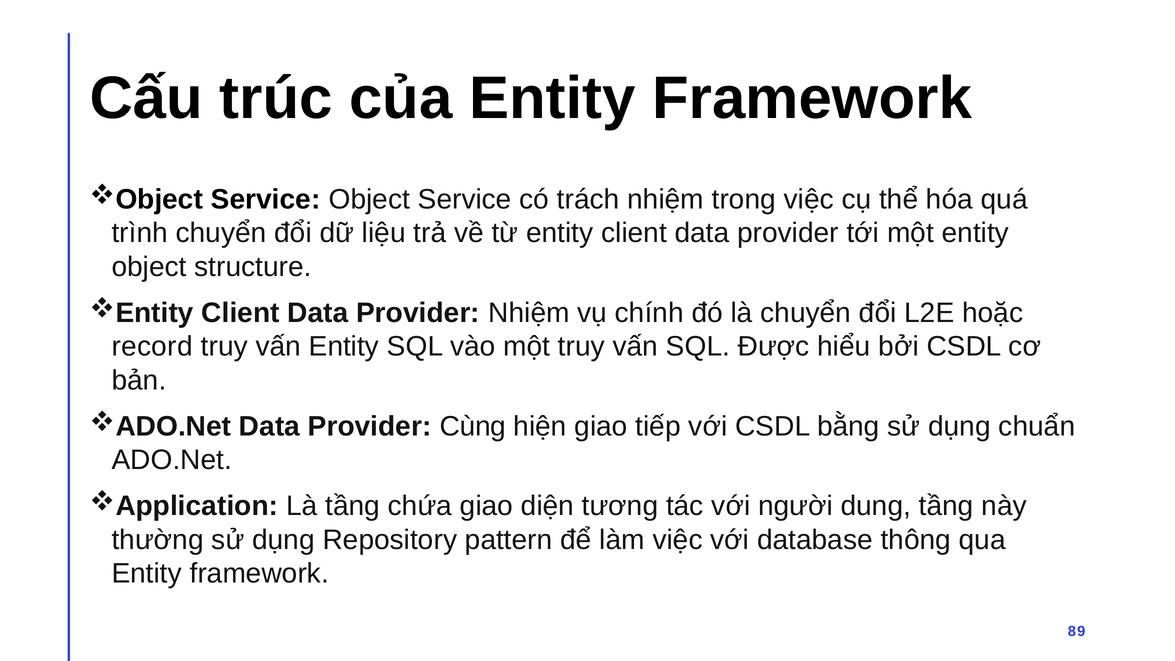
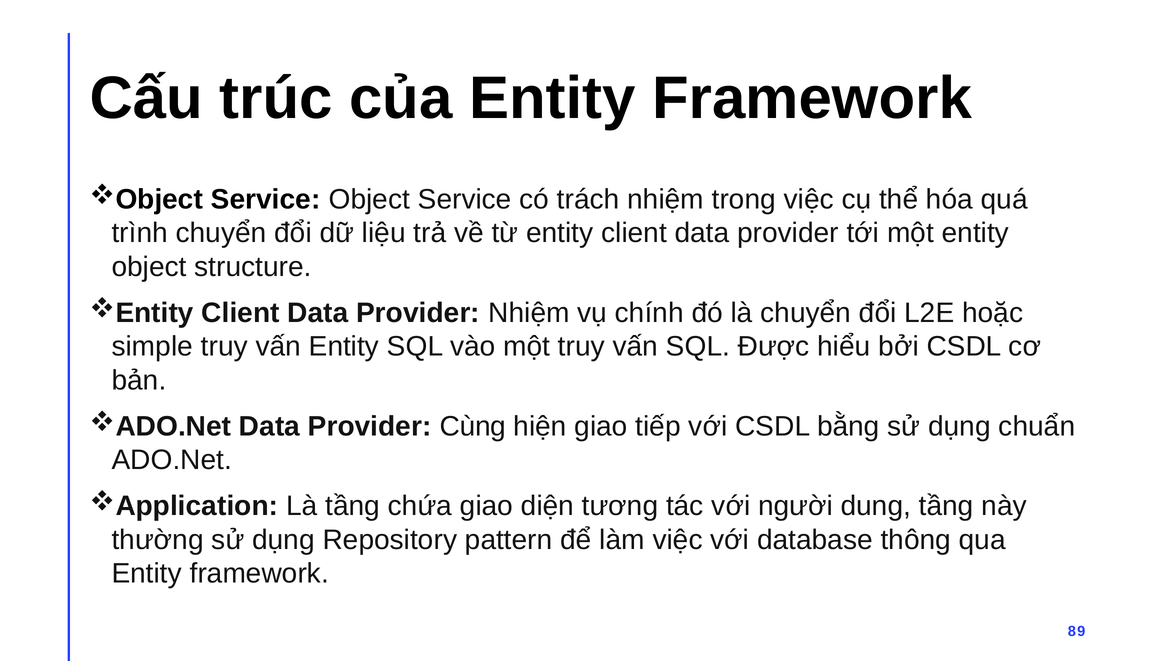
record: record -> simple (152, 346)
